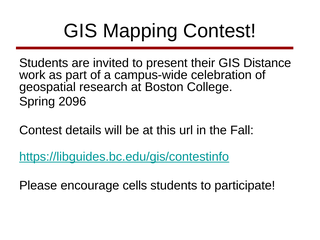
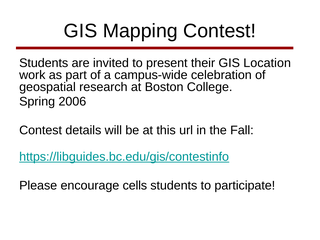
Distance: Distance -> Location (267, 63)
2096: 2096 -> 2006 (72, 101)
